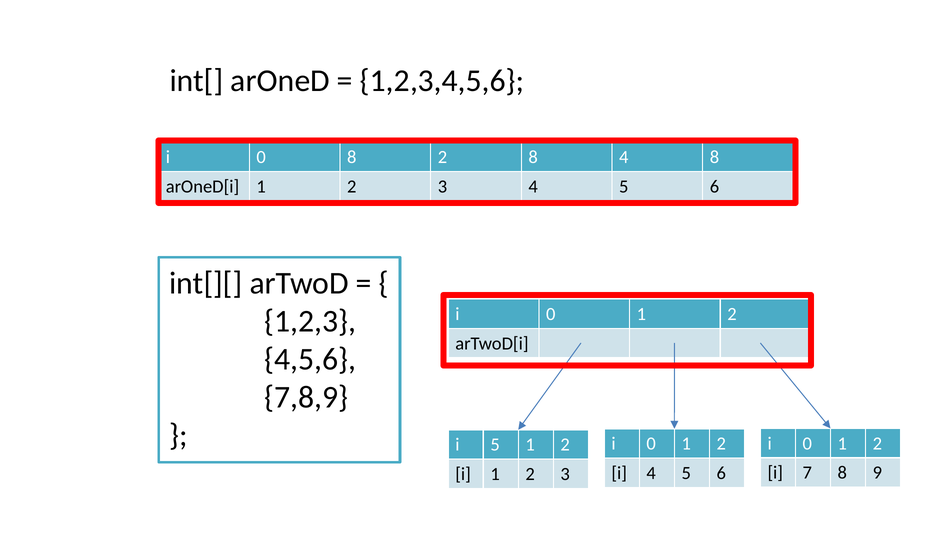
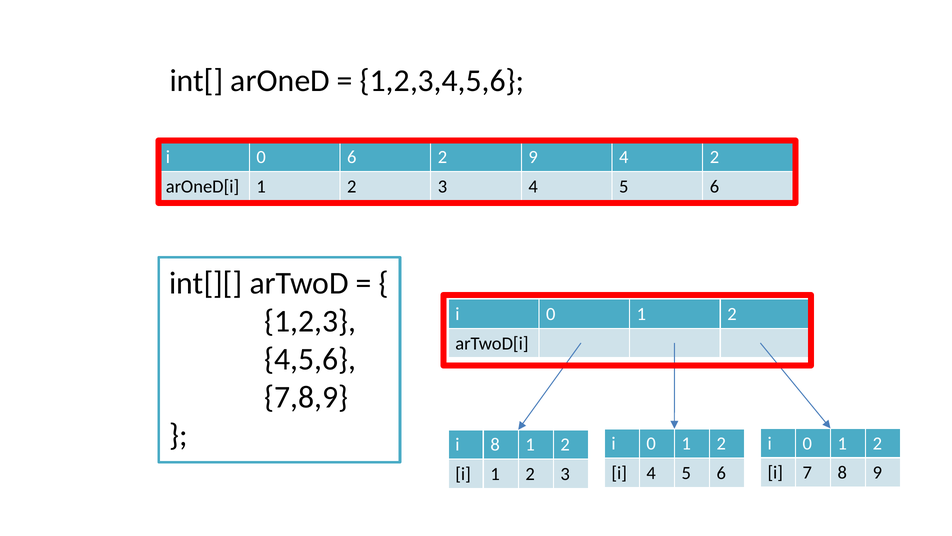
0 8: 8 -> 6 (352, 157)
2 8: 8 -> 9 (533, 157)
4 8: 8 -> 2 (714, 157)
i 5: 5 -> 8 (495, 444)
